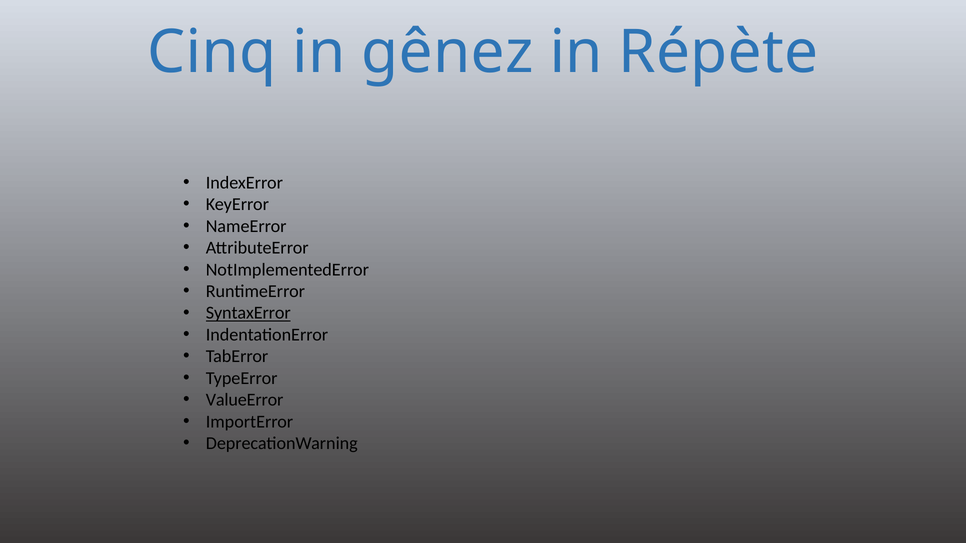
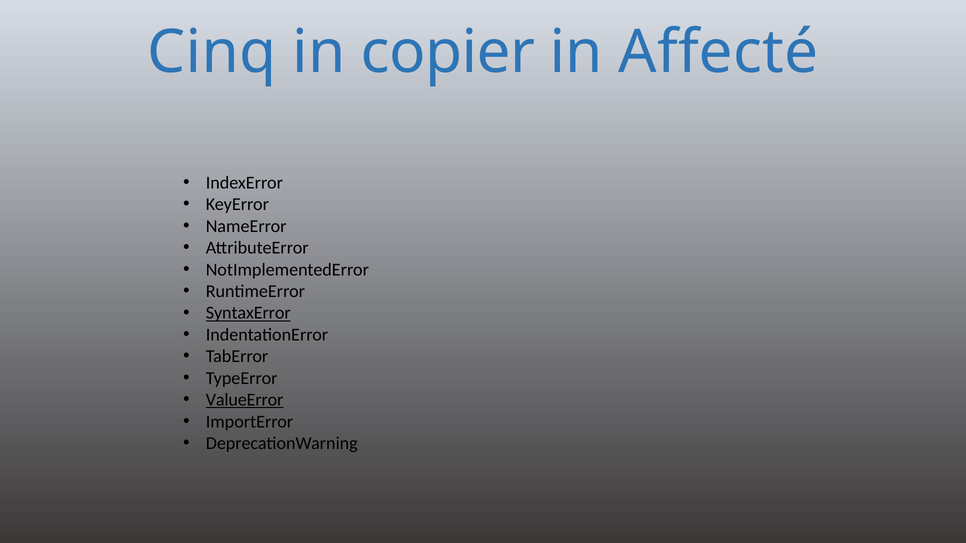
gênez: gênez -> copier (448, 52)
Répète: Répète -> Affecté (718, 52)
ValueError underline: none -> present (245, 400)
